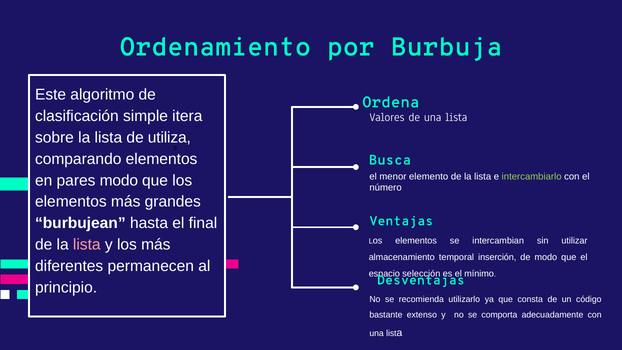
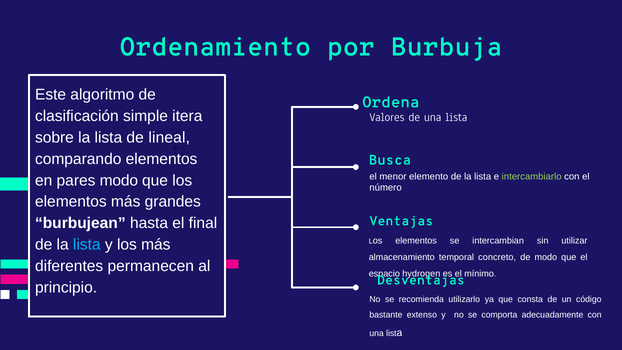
utiliza: utiliza -> lineal (169, 137)
lista colour: pink -> light blue (87, 245)
inserción: inserción -> concreto (497, 257)
espacio selección: selección -> hydrogen (421, 273)
